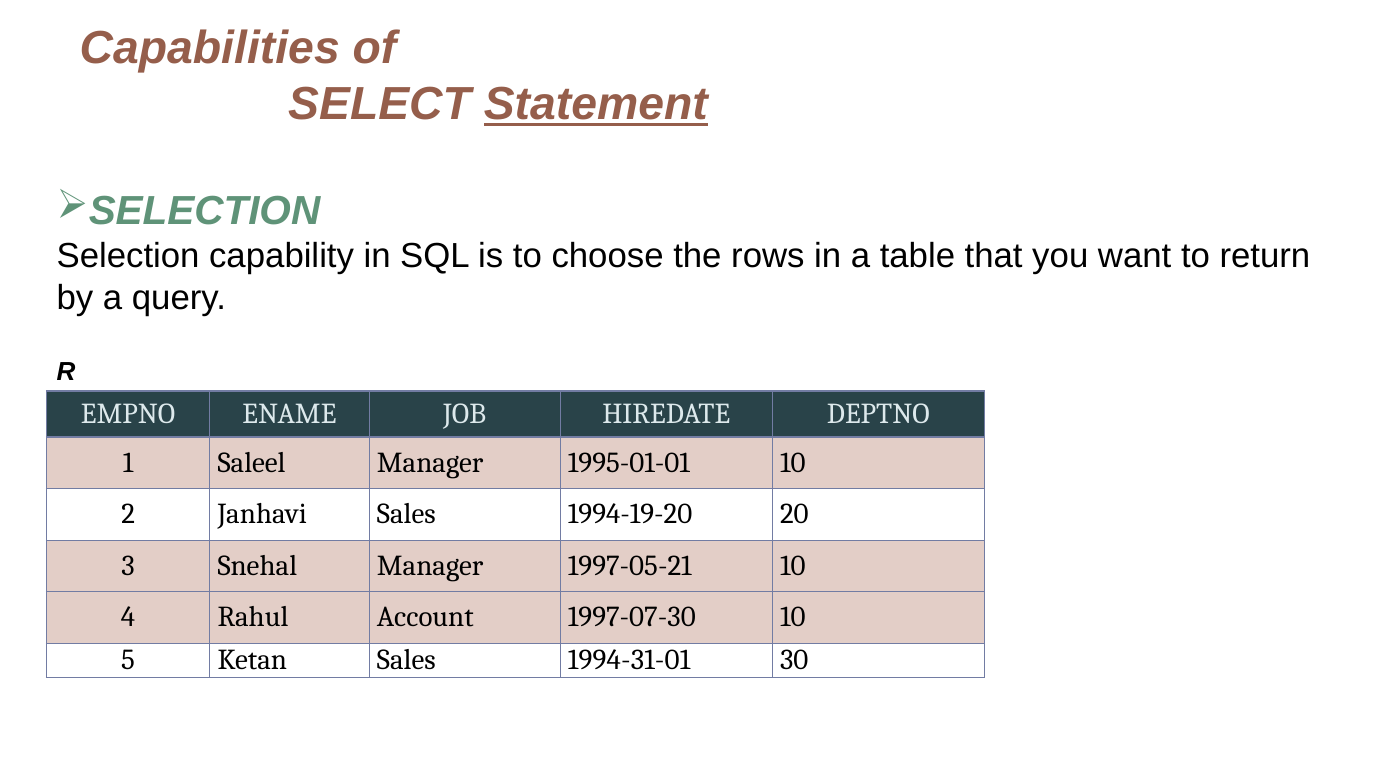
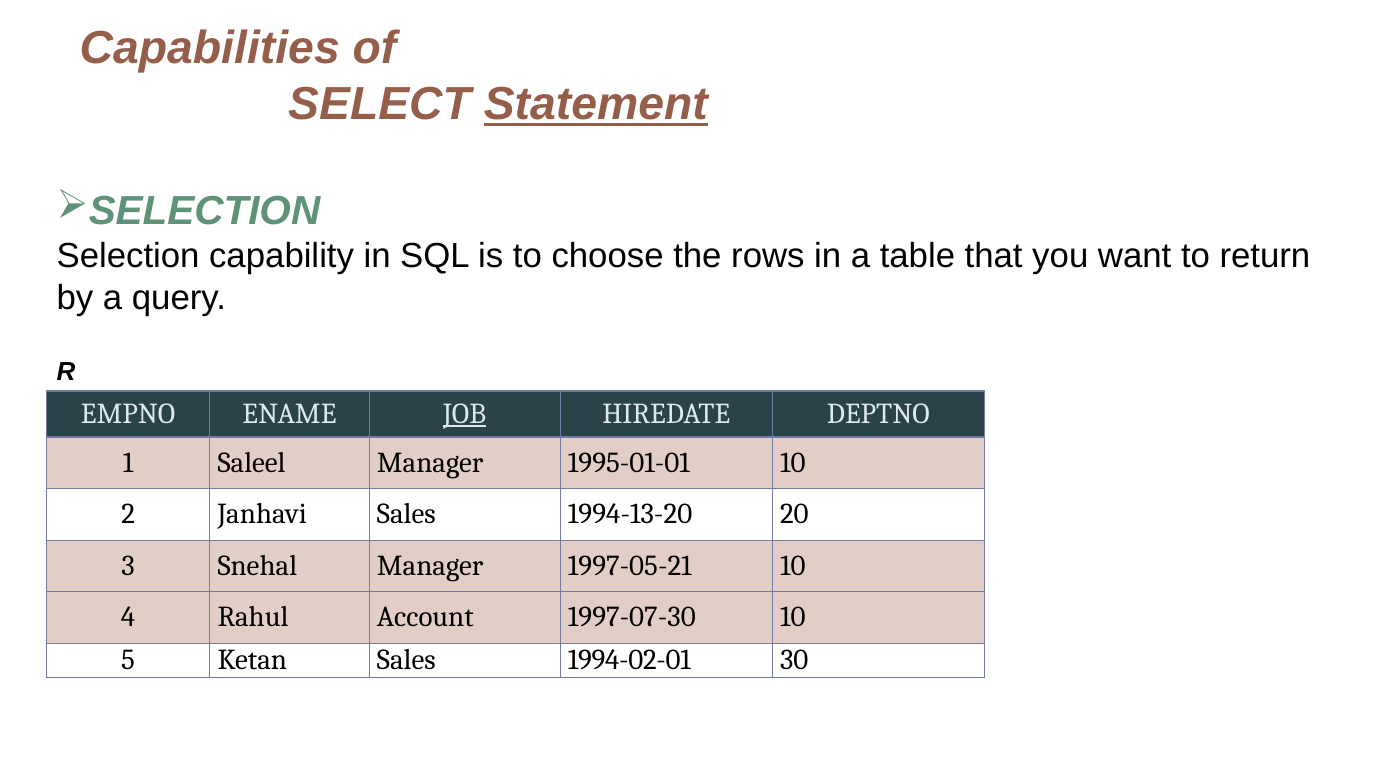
JOB underline: none -> present (465, 414)
1994-19-20: 1994-19-20 -> 1994-13-20 (630, 514)
1994-31-01: 1994-31-01 -> 1994-02-01 (629, 660)
